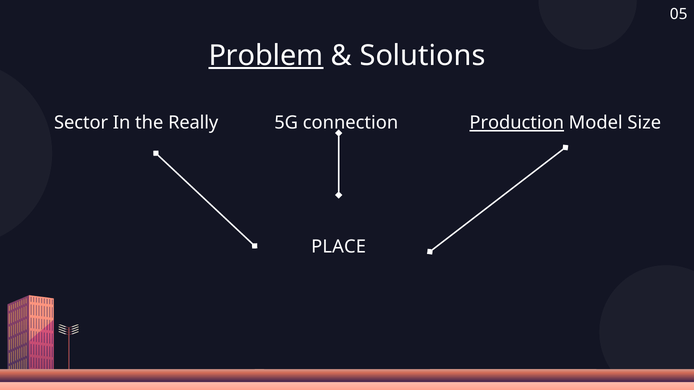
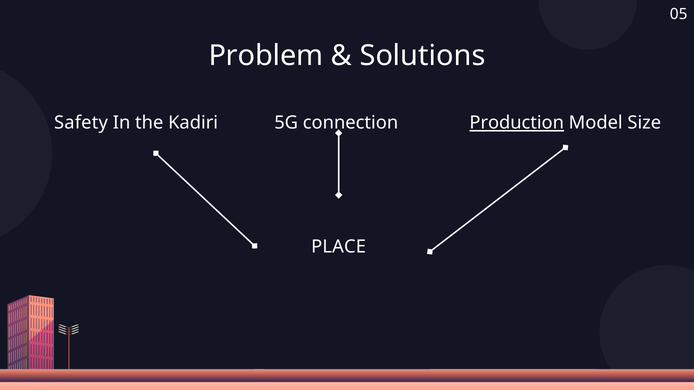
Problem underline: present -> none (266, 56)
Sector: Sector -> Safety (81, 123)
Really: Really -> Kadiri (193, 123)
